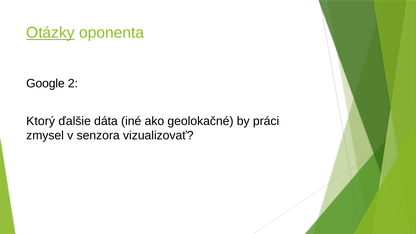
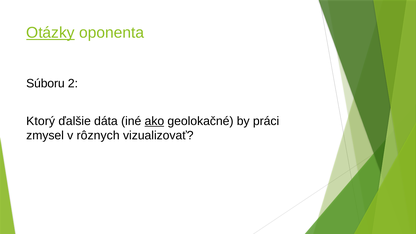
Google: Google -> Súboru (45, 83)
ako underline: none -> present (154, 121)
senzora: senzora -> rôznych (98, 136)
